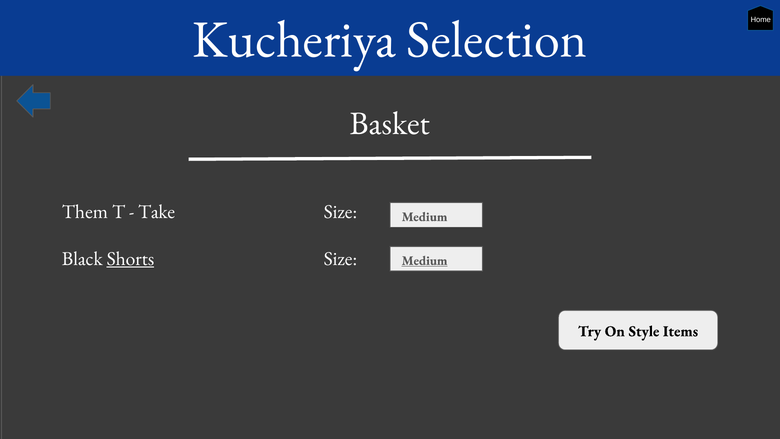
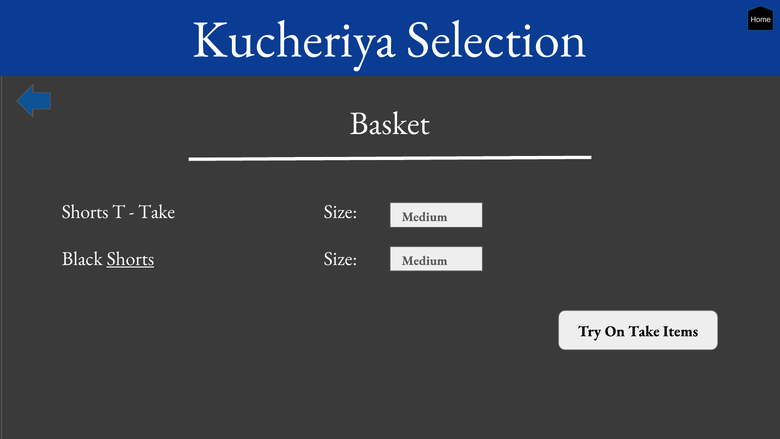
Them: Them -> Shorts (85, 212)
Medium underline: present -> none (425, 260)
On Style: Style -> Take (644, 331)
